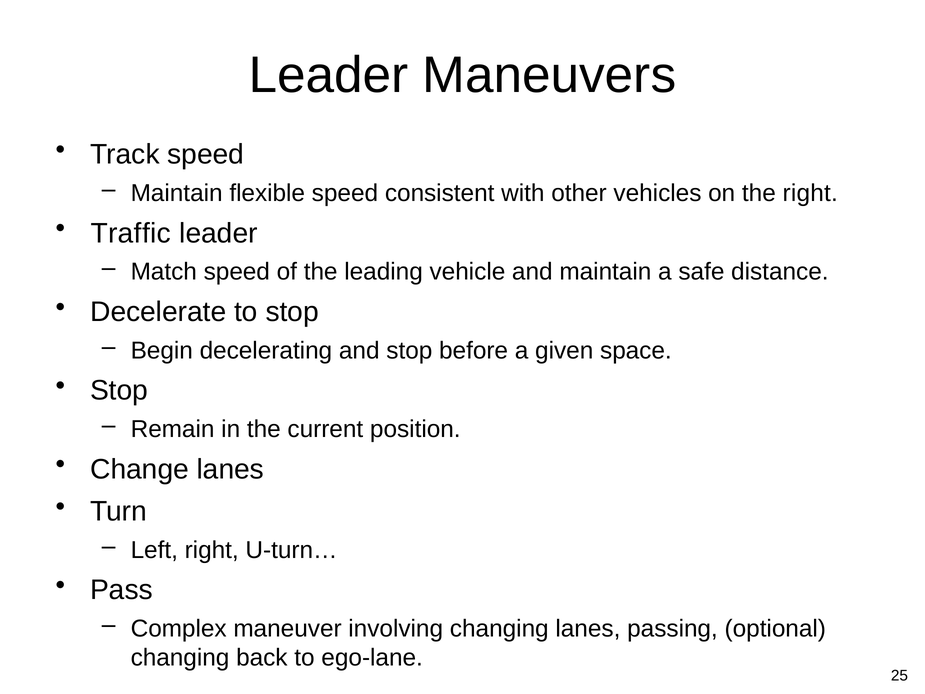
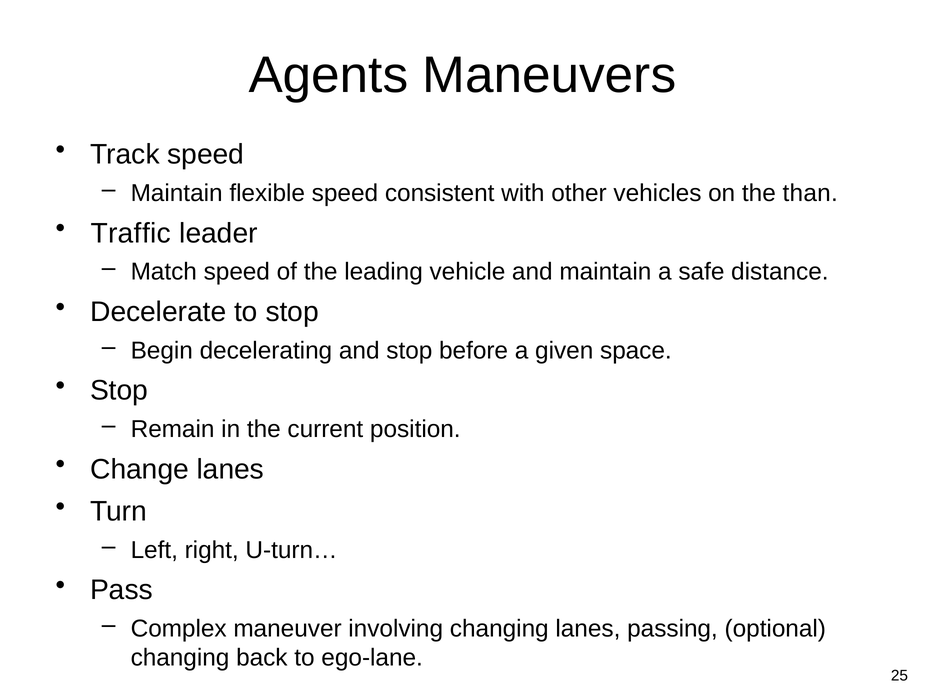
Leader: Leader -> Agents (328, 75)
the right: right -> than (810, 193)
